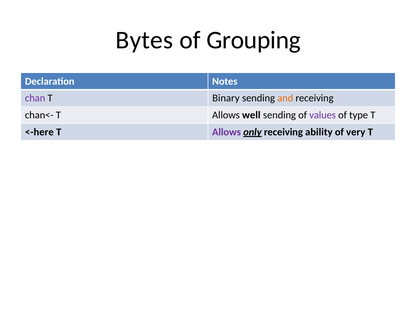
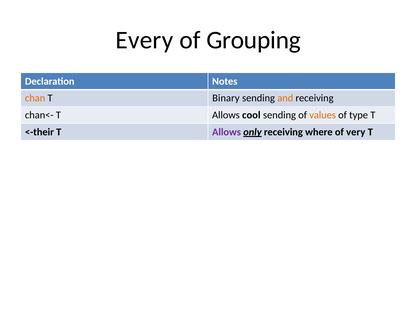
Bytes: Bytes -> Every (144, 40)
chan colour: purple -> orange (35, 98)
well: well -> cool (251, 115)
values colour: purple -> orange (323, 115)
<-here: <-here -> <-their (39, 132)
ability: ability -> where (319, 132)
